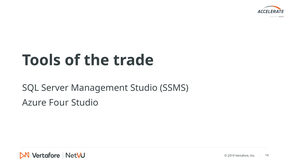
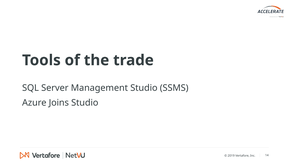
Four: Four -> Joins (59, 103)
